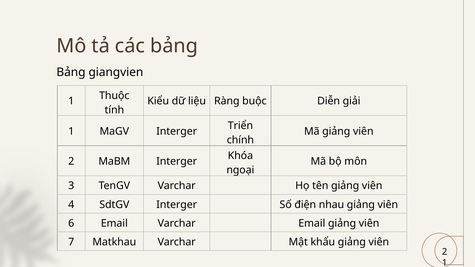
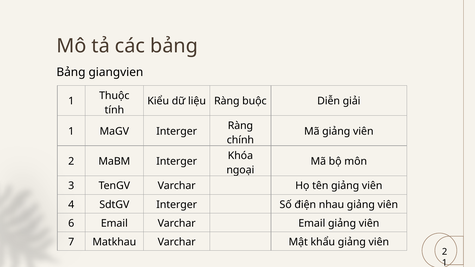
Triển: Triển -> Ràng (240, 126)
